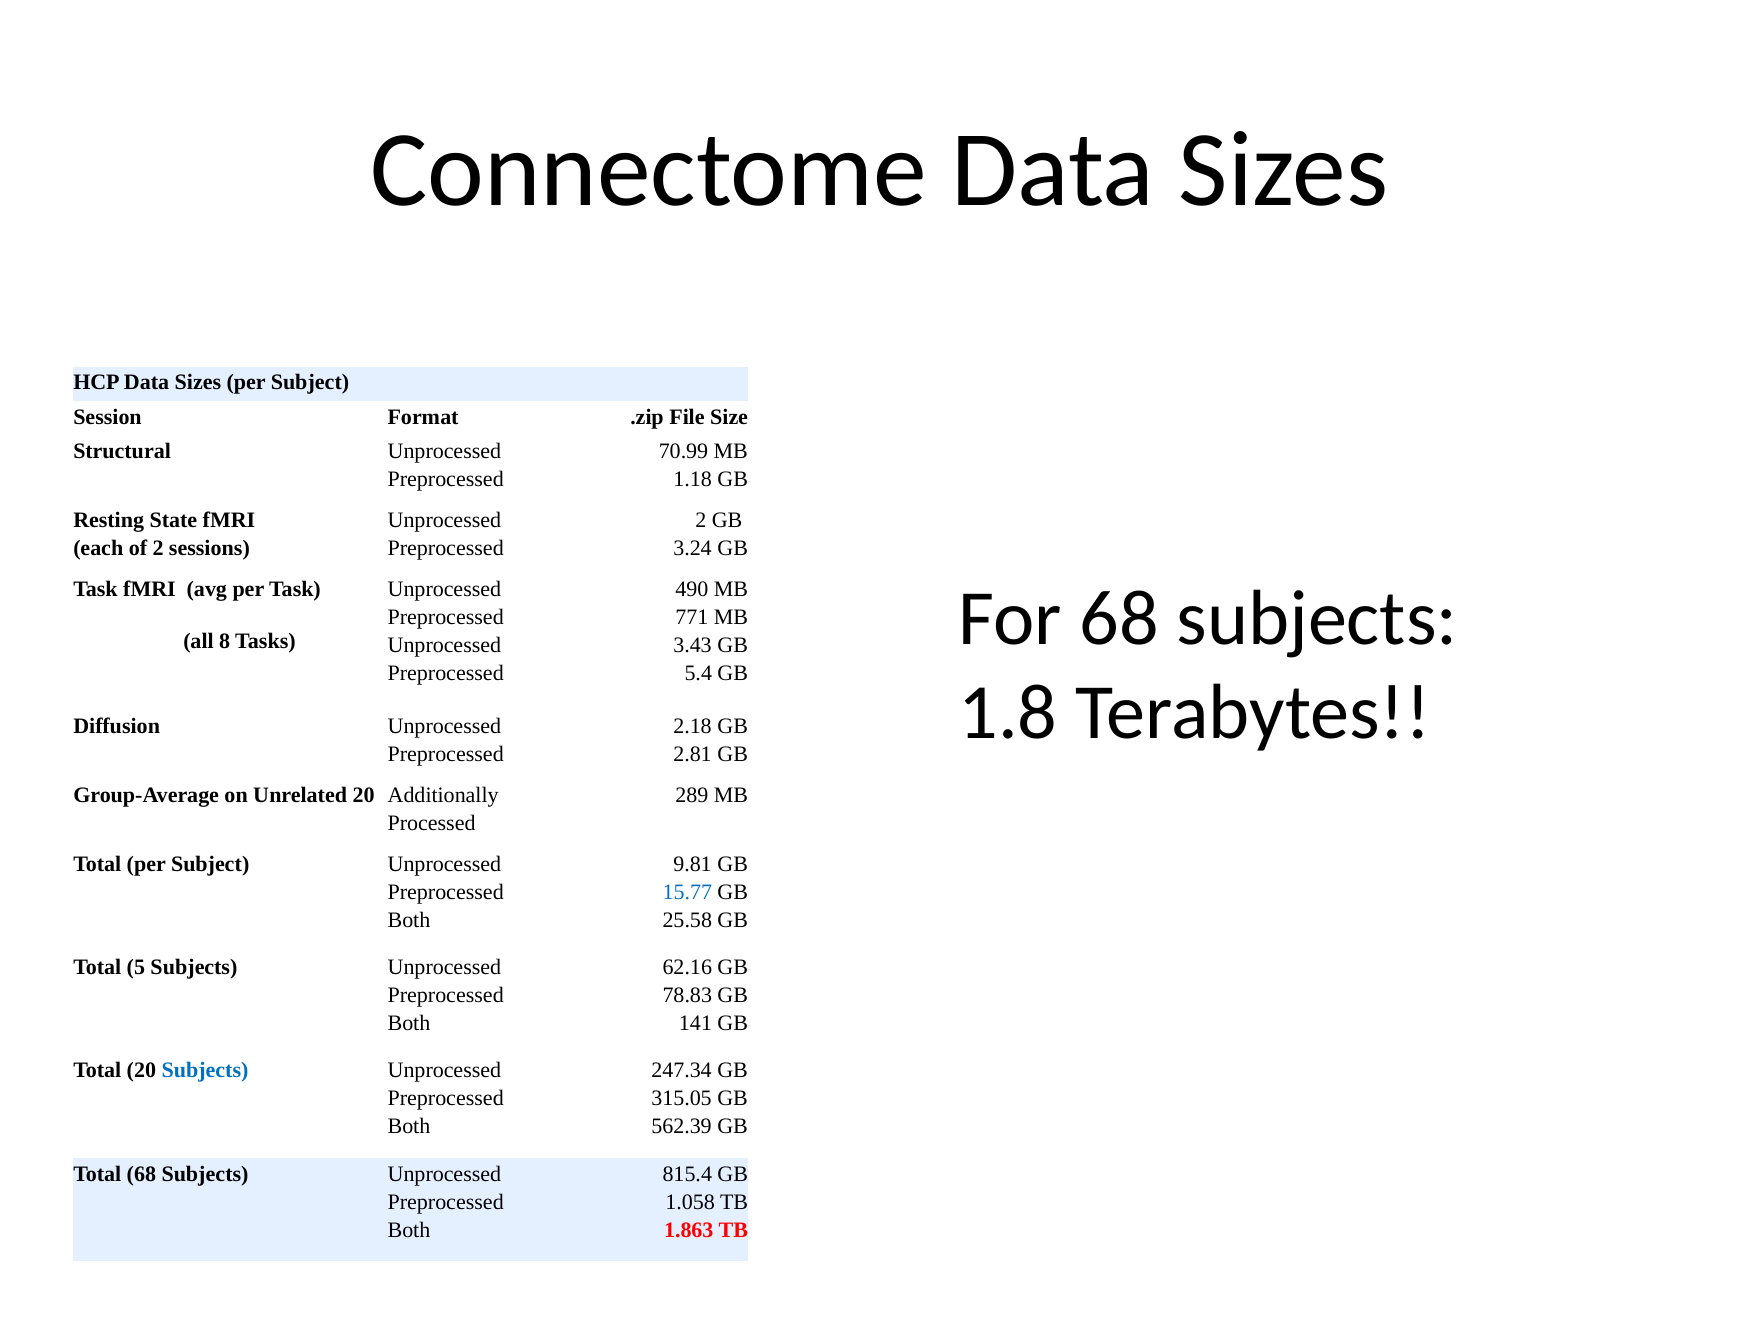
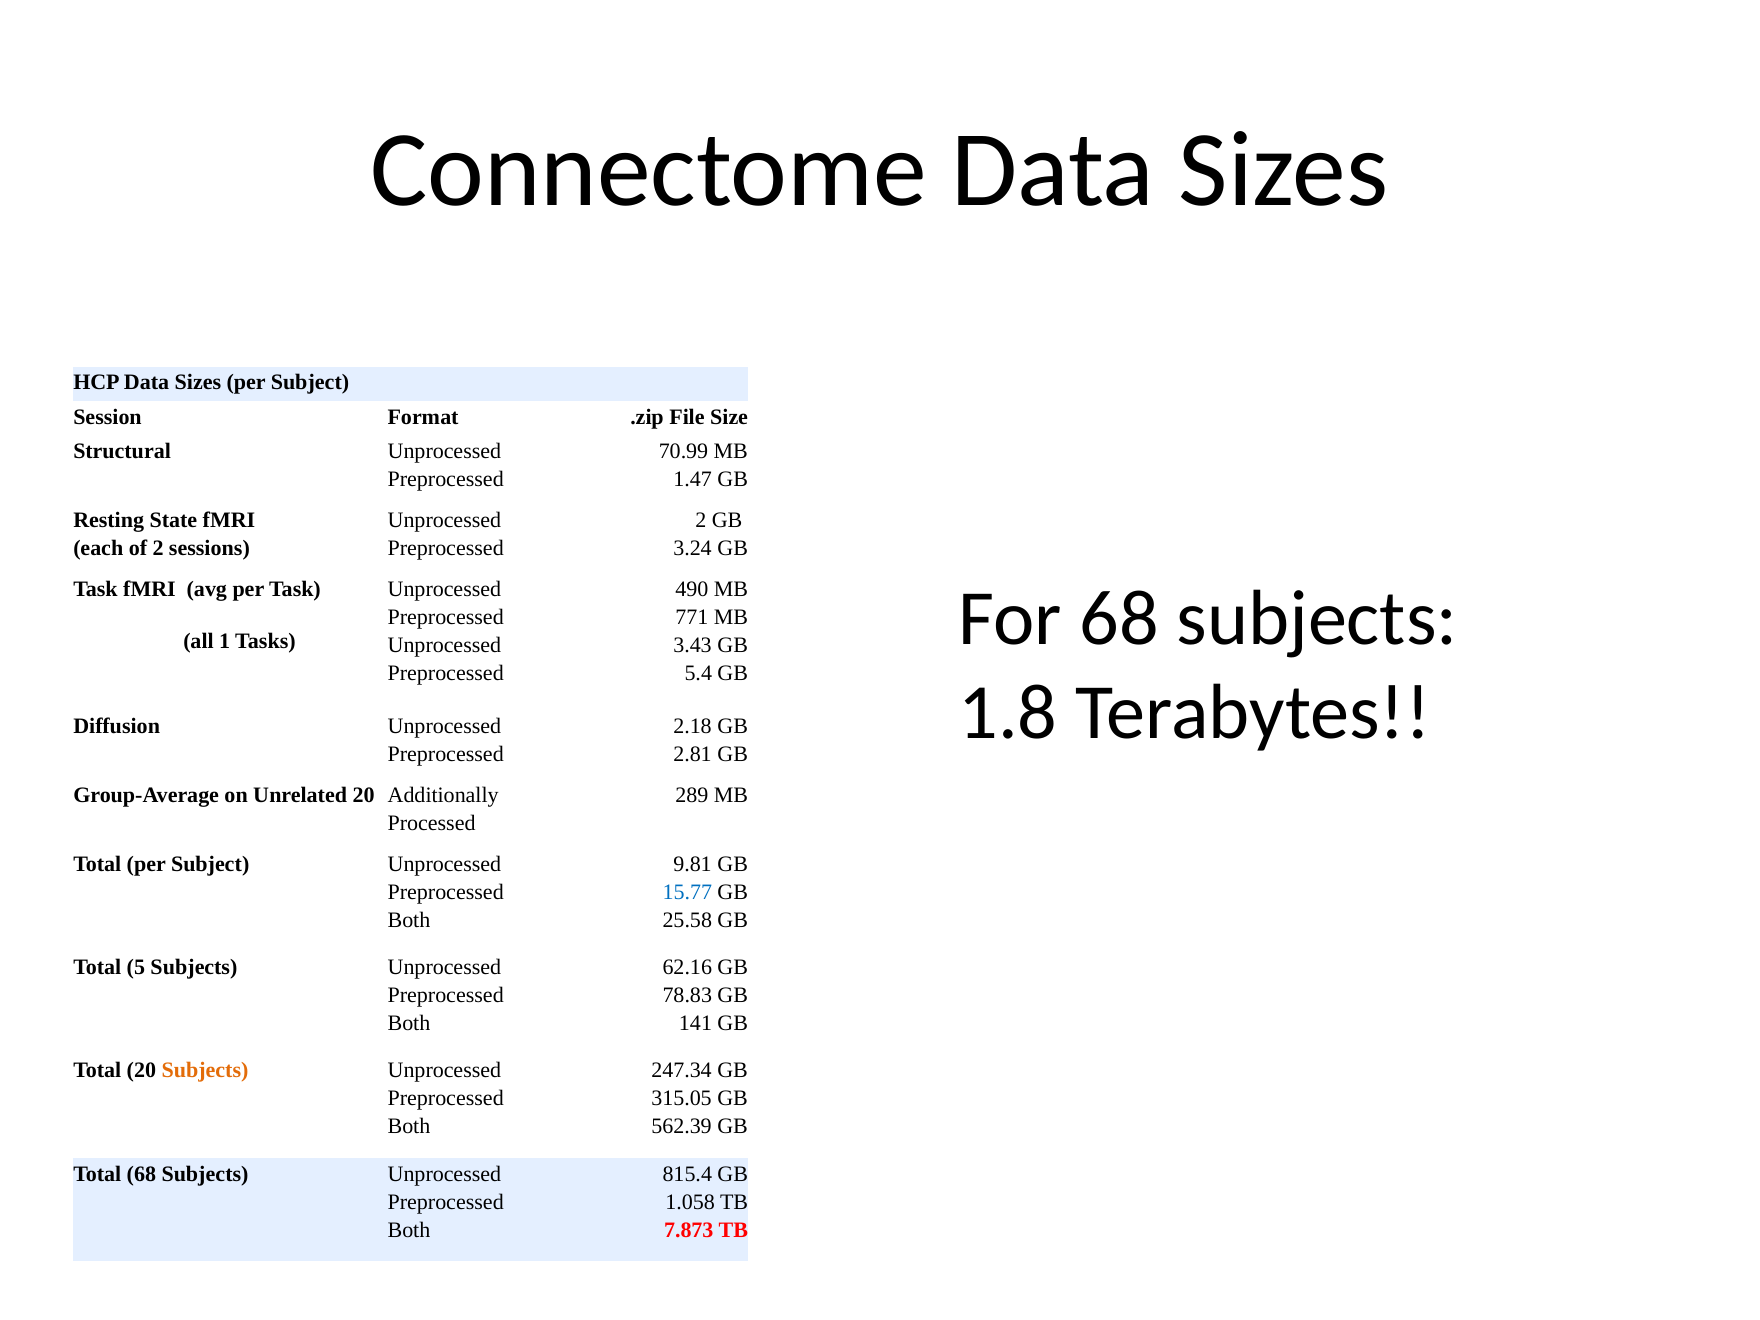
1.18: 1.18 -> 1.47 (693, 479)
8: 8 -> 1 (225, 642)
Subjects colour: blue -> orange (205, 1071)
1.863: 1.863 -> 7.873 (689, 1230)
